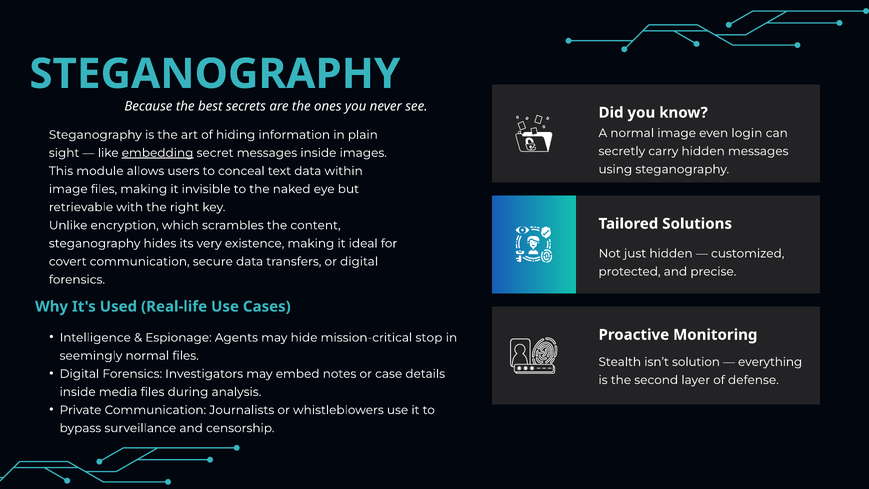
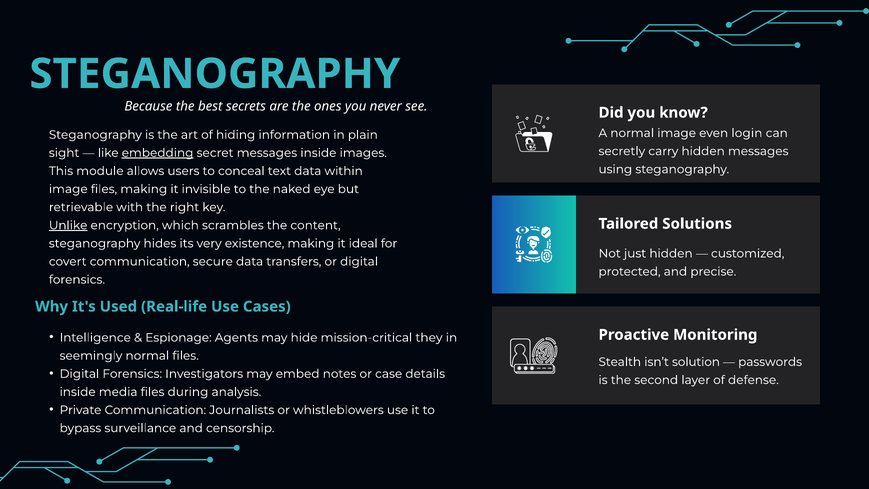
Unlike underline: none -> present (68, 225)
stop: stop -> they (429, 337)
everything: everything -> passwords (770, 362)
